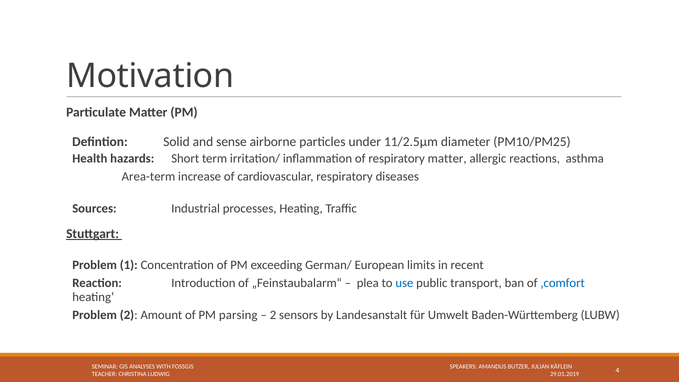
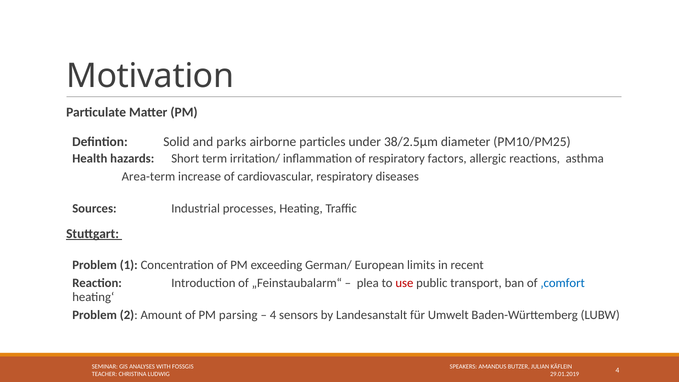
sense: sense -> parks (231, 142)
11/2.5µm: 11/2.5µm -> 38/2.5µm (411, 142)
respiratory matter: matter -> factors (447, 159)
use colour: blue -> red (404, 283)
2: 2 -> 4 (273, 315)
